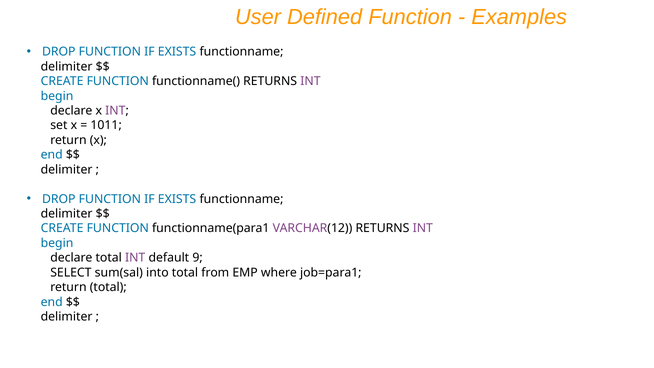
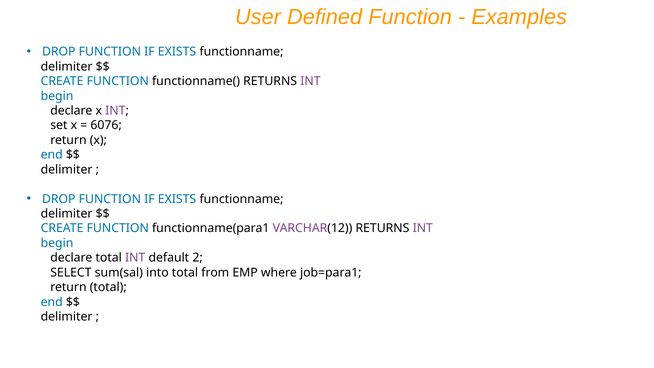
1011: 1011 -> 6076 (106, 125)
9: 9 -> 2 (198, 258)
